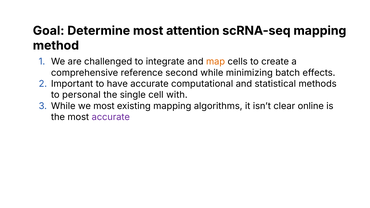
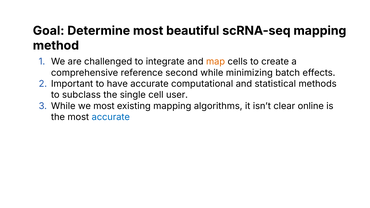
attention: attention -> beautiful (193, 31)
personal: personal -> subclass (81, 95)
with: with -> user (177, 95)
accurate colour: purple -> blue (111, 117)
